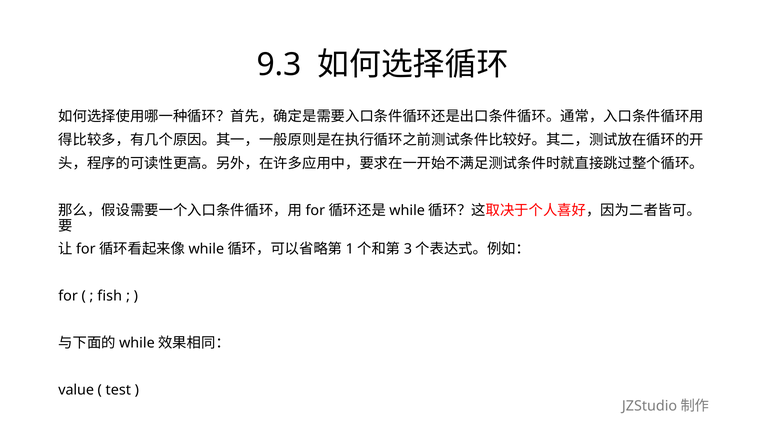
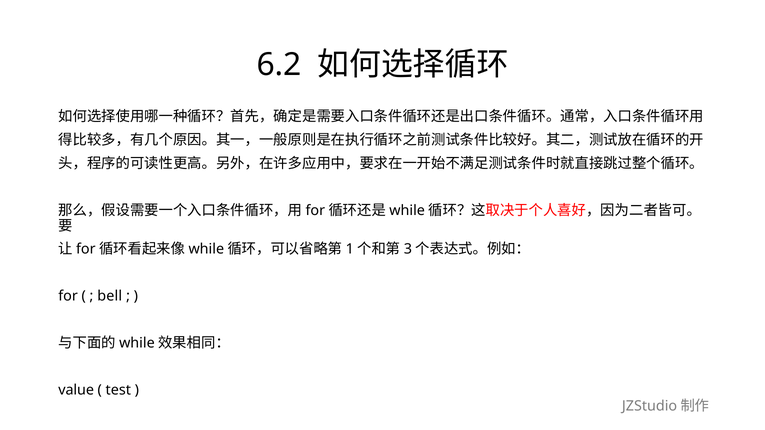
9.3: 9.3 -> 6.2 (279, 65)
fish: fish -> bell (110, 296)
